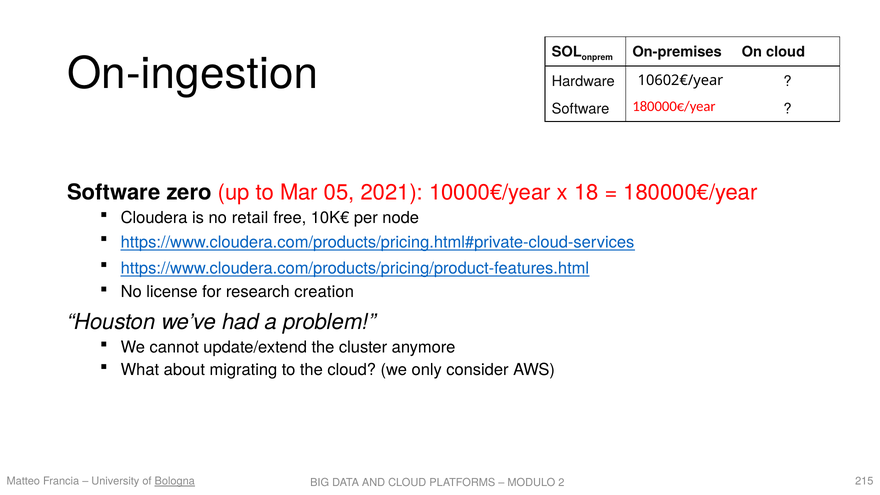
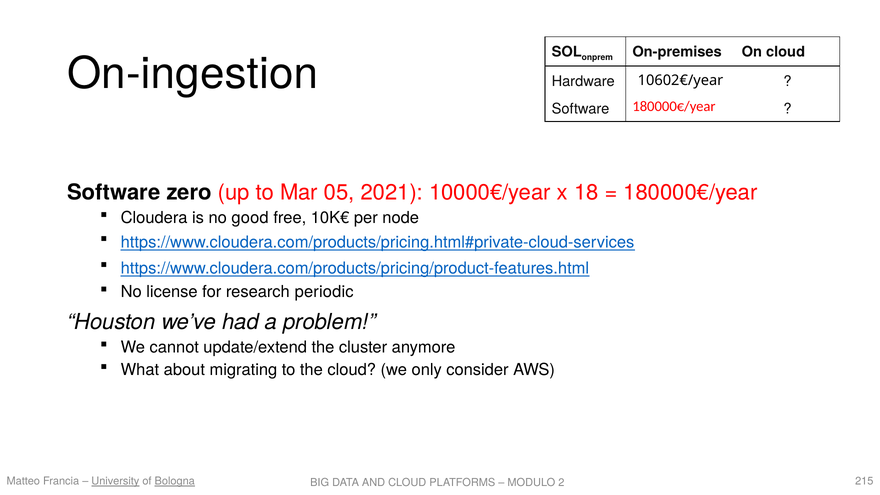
retail: retail -> good (250, 218)
creation: creation -> periodic (324, 292)
University underline: none -> present (115, 481)
